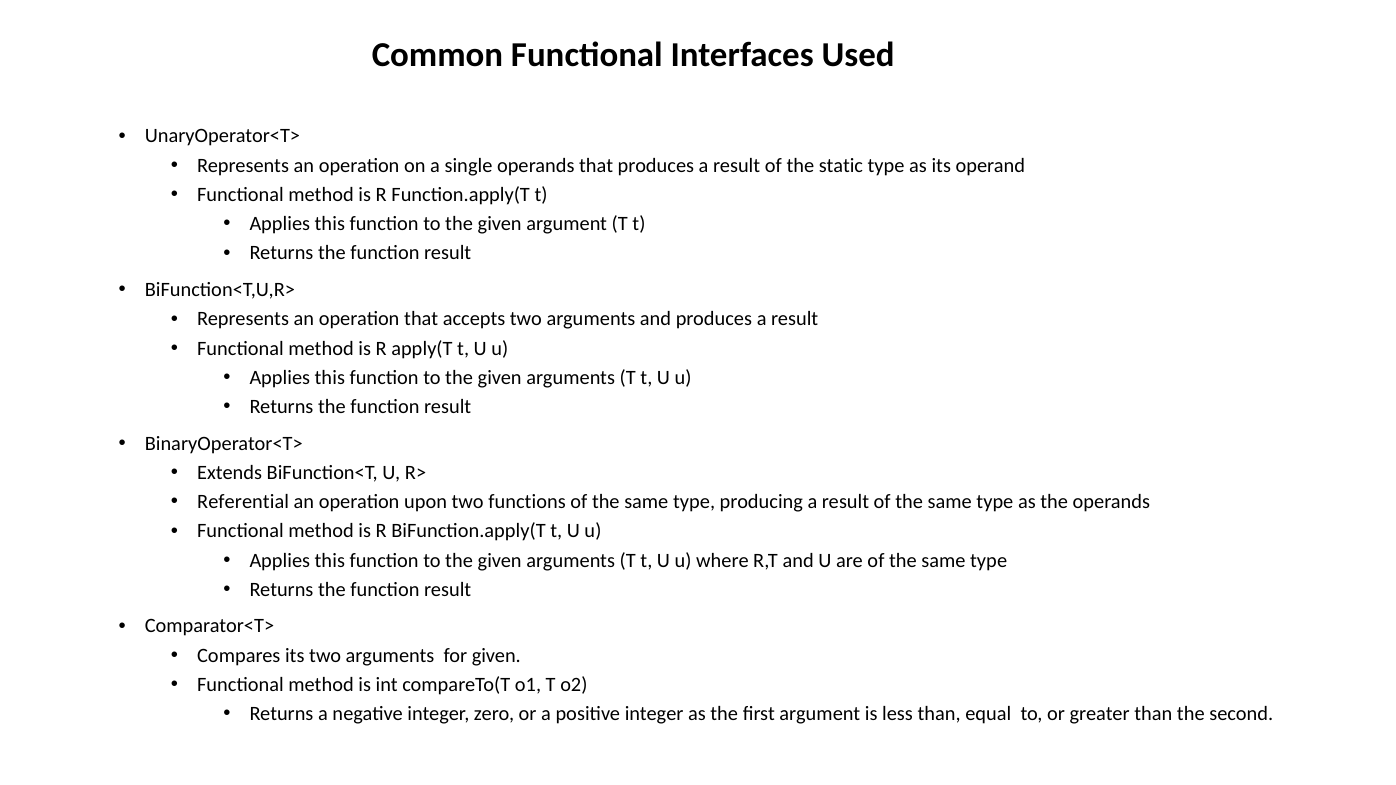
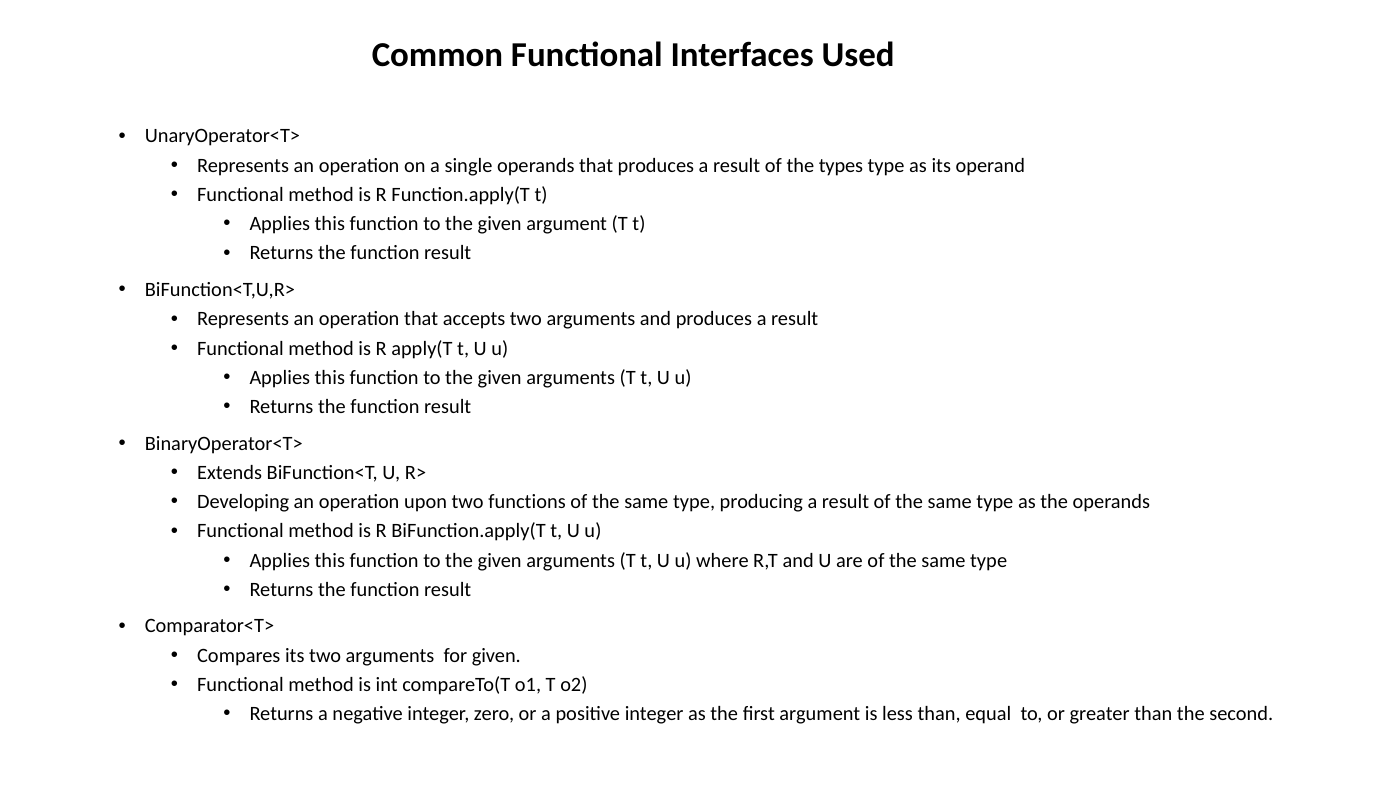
static: static -> types (841, 165)
Referential: Referential -> Developing (243, 502)
